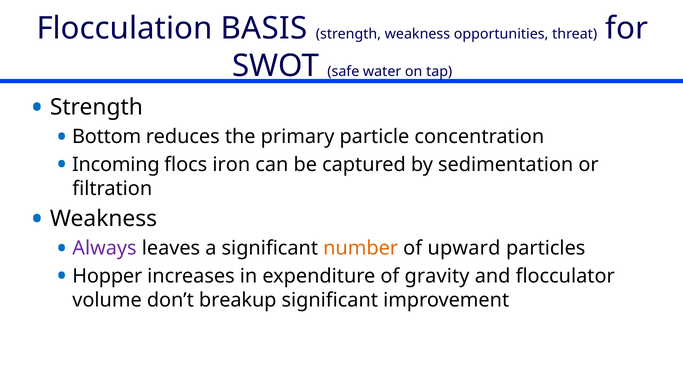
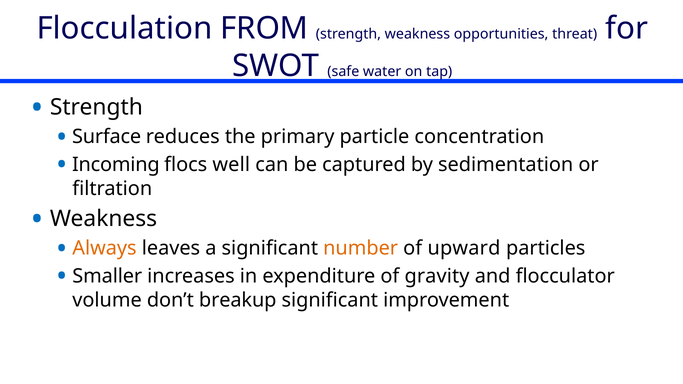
BASIS: BASIS -> FROM (264, 28)
Bottom: Bottom -> Surface (107, 137)
iron: iron -> well (231, 165)
Always colour: purple -> orange (105, 248)
Hopper: Hopper -> Smaller (107, 276)
